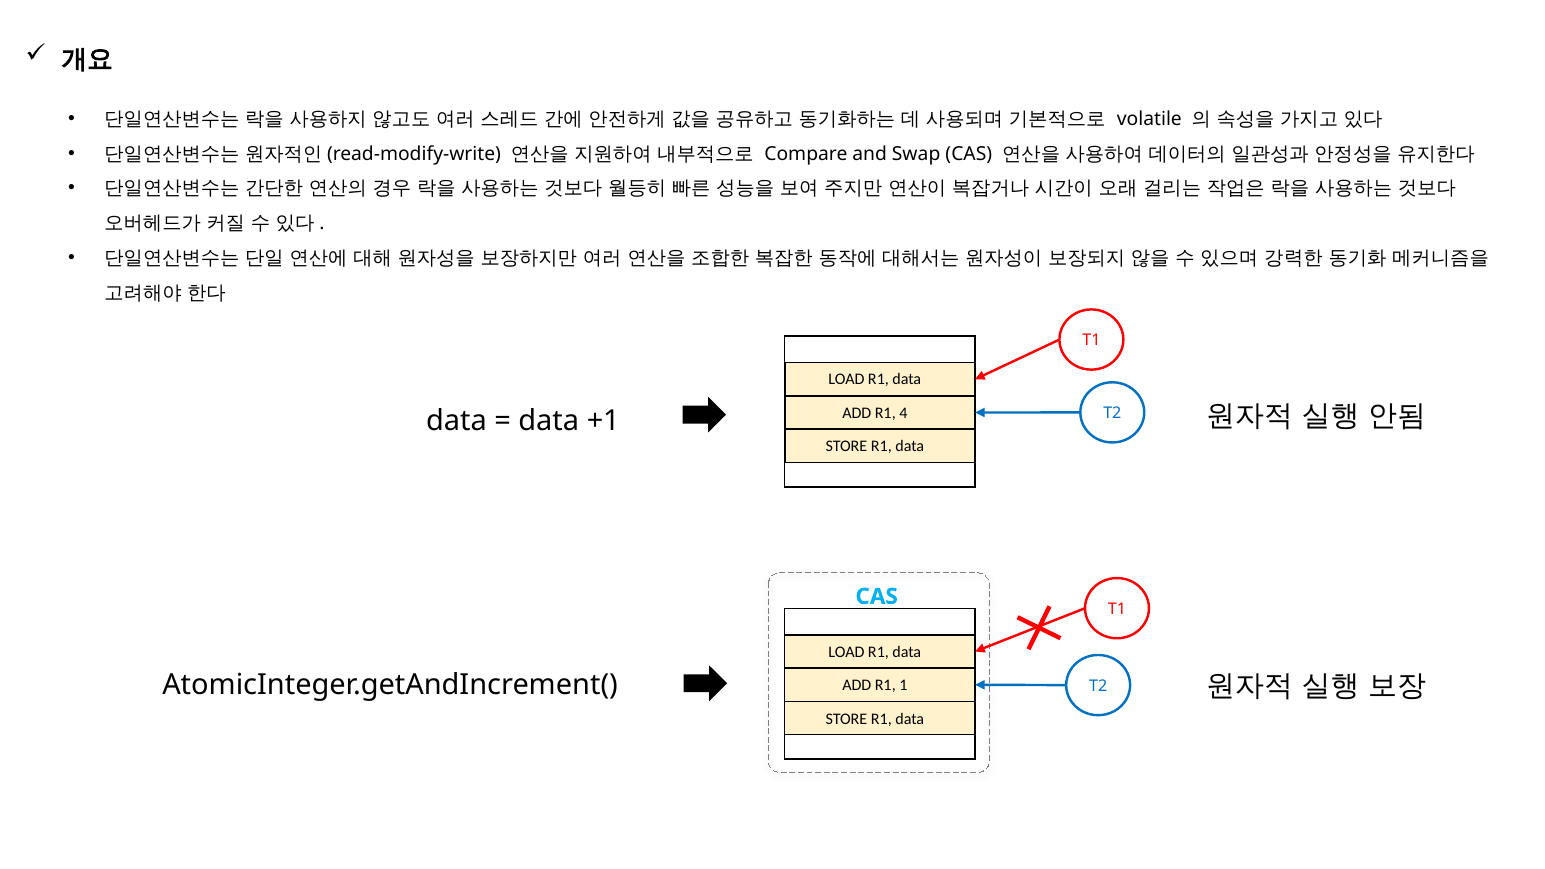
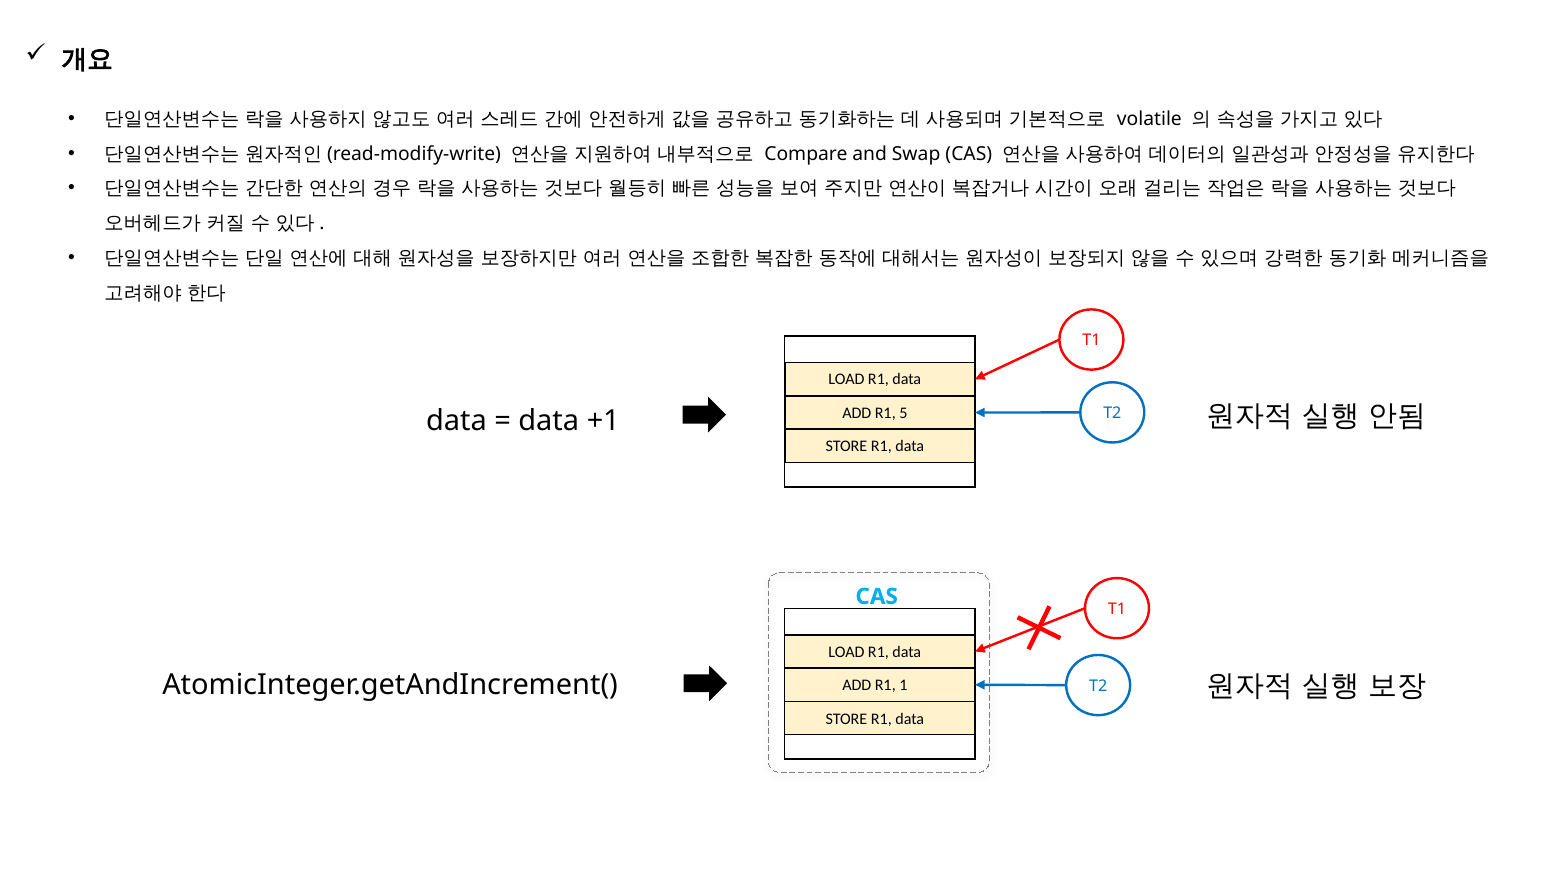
4: 4 -> 5 (903, 413)
